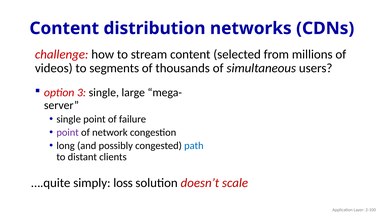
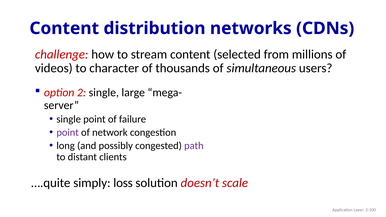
segments: segments -> character (114, 68)
3: 3 -> 2 (82, 93)
path colour: blue -> purple (194, 146)
